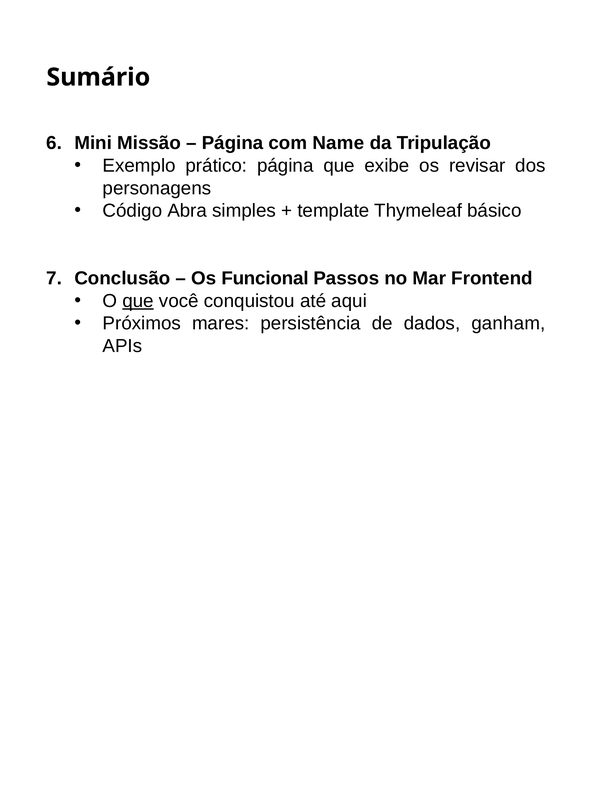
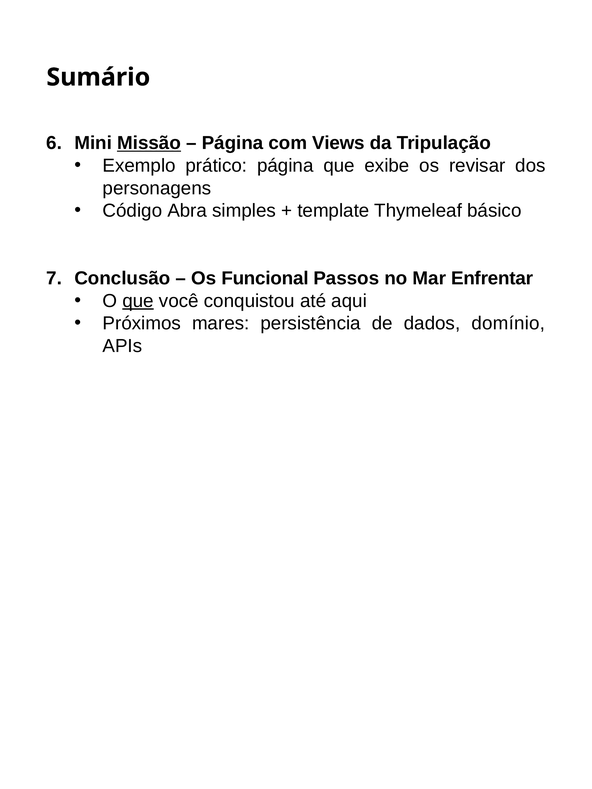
Missão underline: none -> present (149, 143)
Name: Name -> Views (339, 143)
Frontend: Frontend -> Enfrentar (492, 278)
ganham: ganham -> domínio (508, 324)
